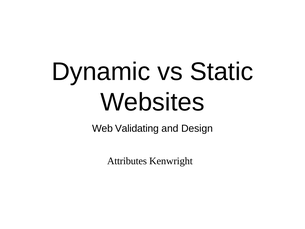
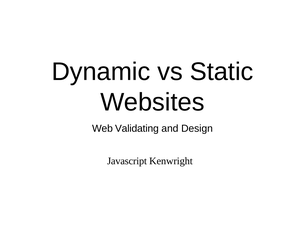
Attributes: Attributes -> Javascript (127, 161)
